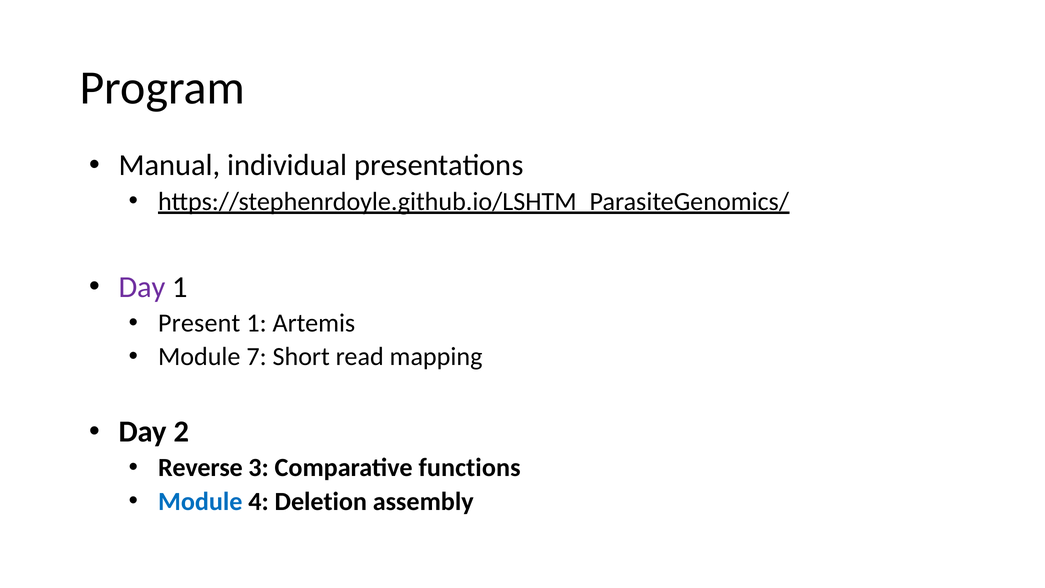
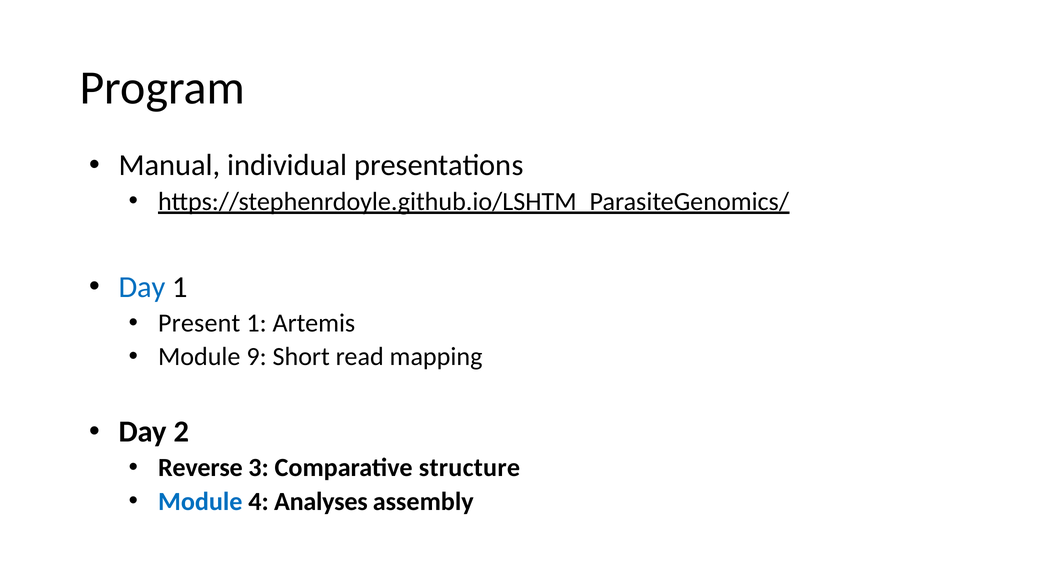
Day colour: purple -> blue (142, 287)
7: 7 -> 9 (257, 357)
functions: functions -> structure (469, 468)
Deletion: Deletion -> Analyses (321, 501)
